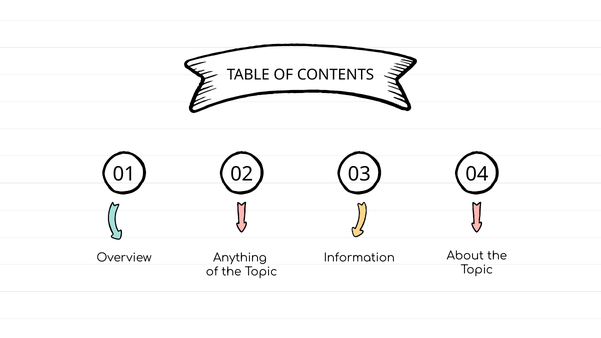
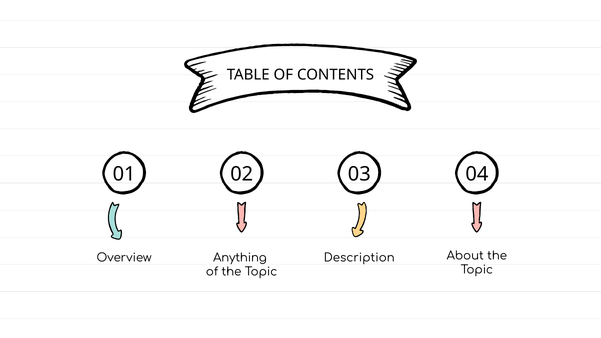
Information: Information -> Description (359, 258)
